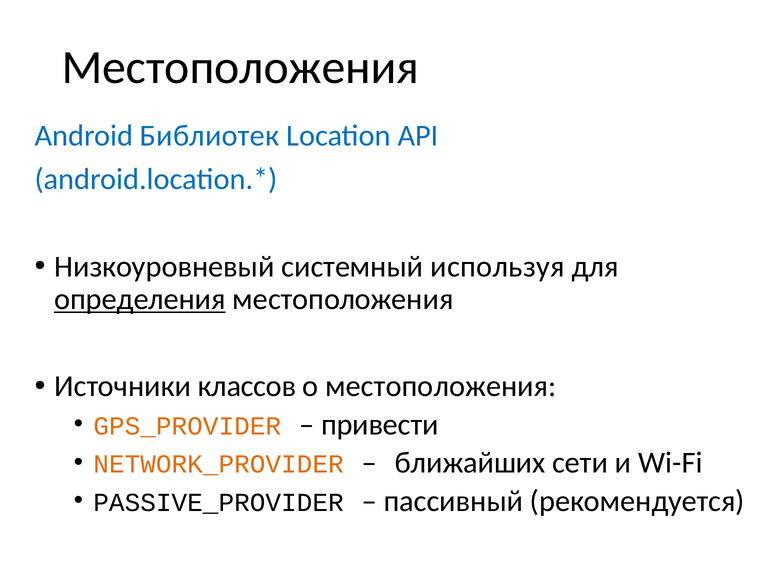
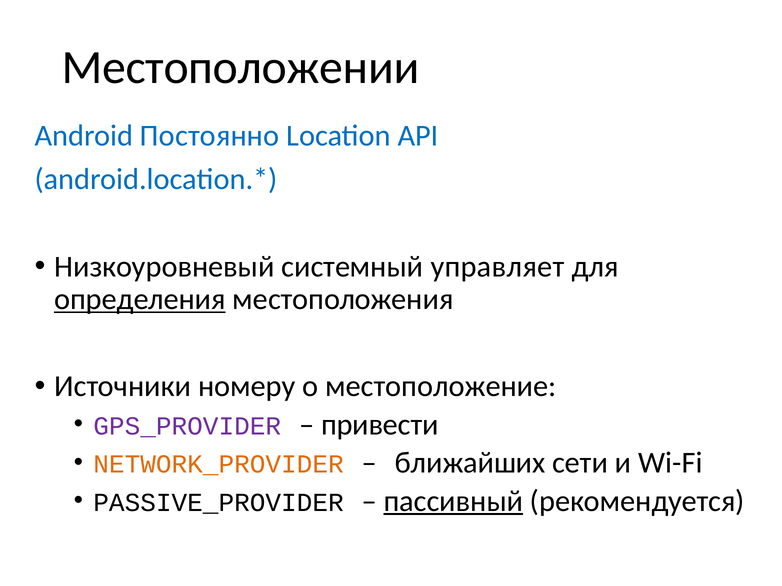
Местоположения: Местоположения -> Местоположении (240, 67)
Библиотек: Библиотек -> Постоянно (210, 136)
используя: используя -> управляет (497, 267)
классов: классов -> номеру (247, 387)
о местоположения: местоположения -> местоположение (441, 387)
GPS_PROVIDER colour: orange -> purple (187, 426)
пассивный underline: none -> present (453, 501)
